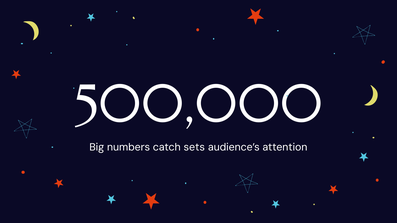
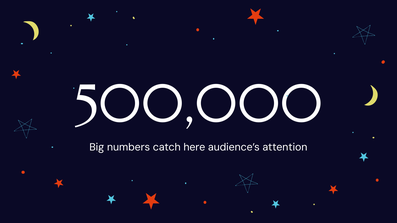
sets: sets -> here (194, 147)
